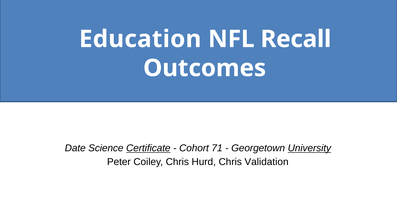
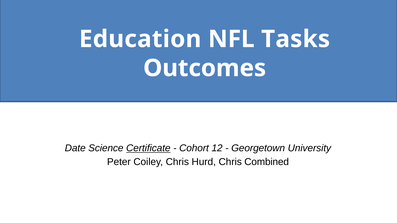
Recall: Recall -> Tasks (296, 39)
71: 71 -> 12 (217, 148)
University underline: present -> none (309, 148)
Validation: Validation -> Combined (267, 162)
